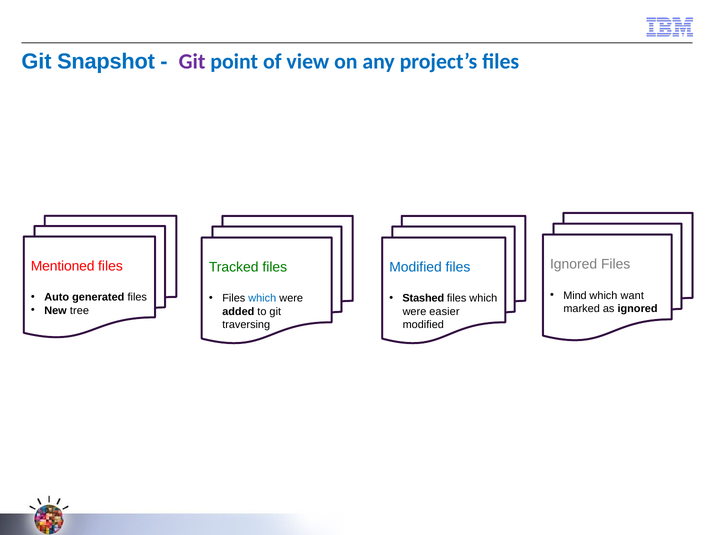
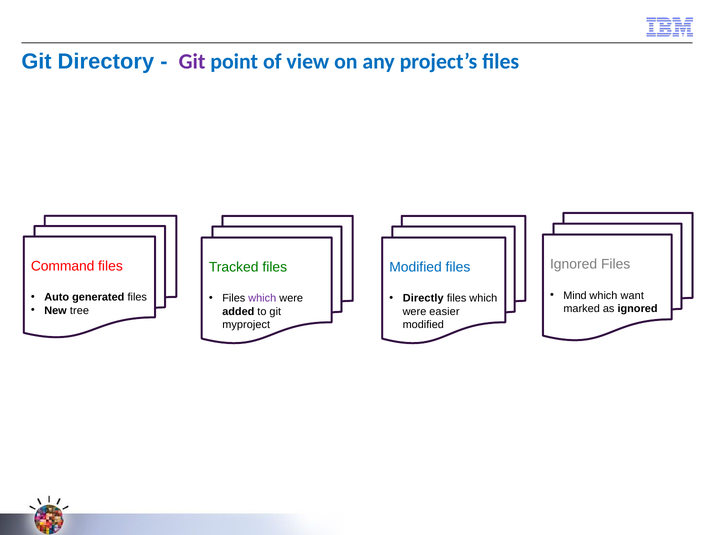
Snapshot: Snapshot -> Directory (106, 62)
Mentioned: Mentioned -> Command (63, 266)
which colour: blue -> purple (262, 299)
Stashed: Stashed -> Directly (423, 299)
traversing: traversing -> myproject (246, 325)
